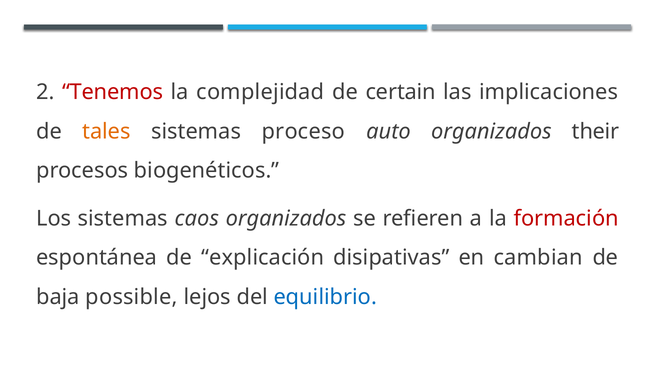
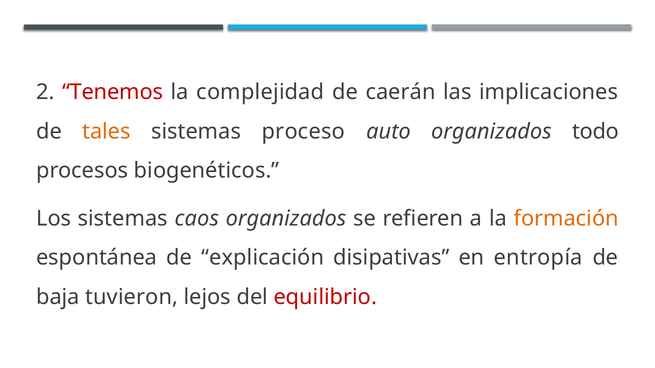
certain: certain -> caerán (401, 92)
their: their -> todo (596, 132)
formación colour: red -> orange (566, 219)
cambian: cambian -> entropía (538, 258)
possible: possible -> tuvieron (132, 297)
equilibrio colour: blue -> red (325, 297)
